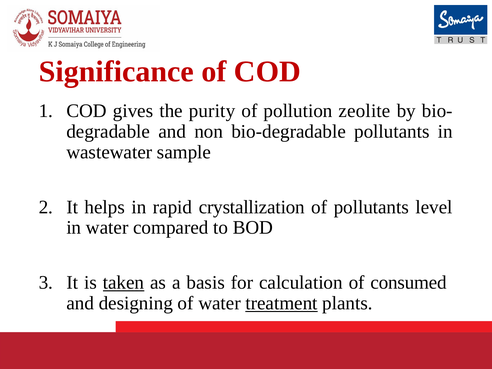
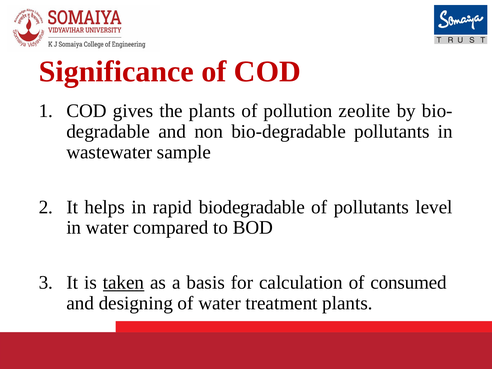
the purity: purity -> plants (212, 111)
crystallization: crystallization -> biodegradable (252, 207)
treatment underline: present -> none (281, 303)
